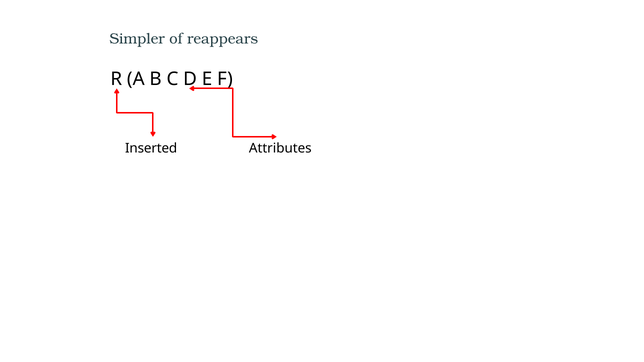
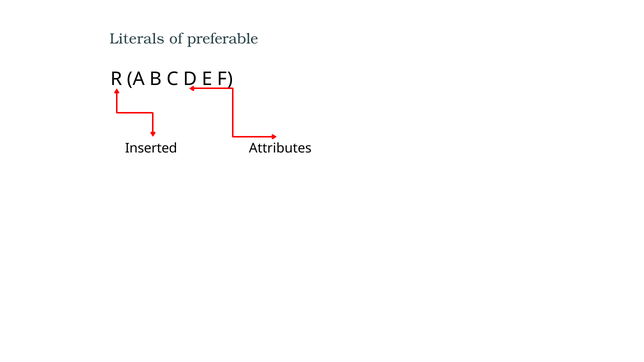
Simpler: Simpler -> Literals (137, 39)
reappears: reappears -> preferable (223, 39)
